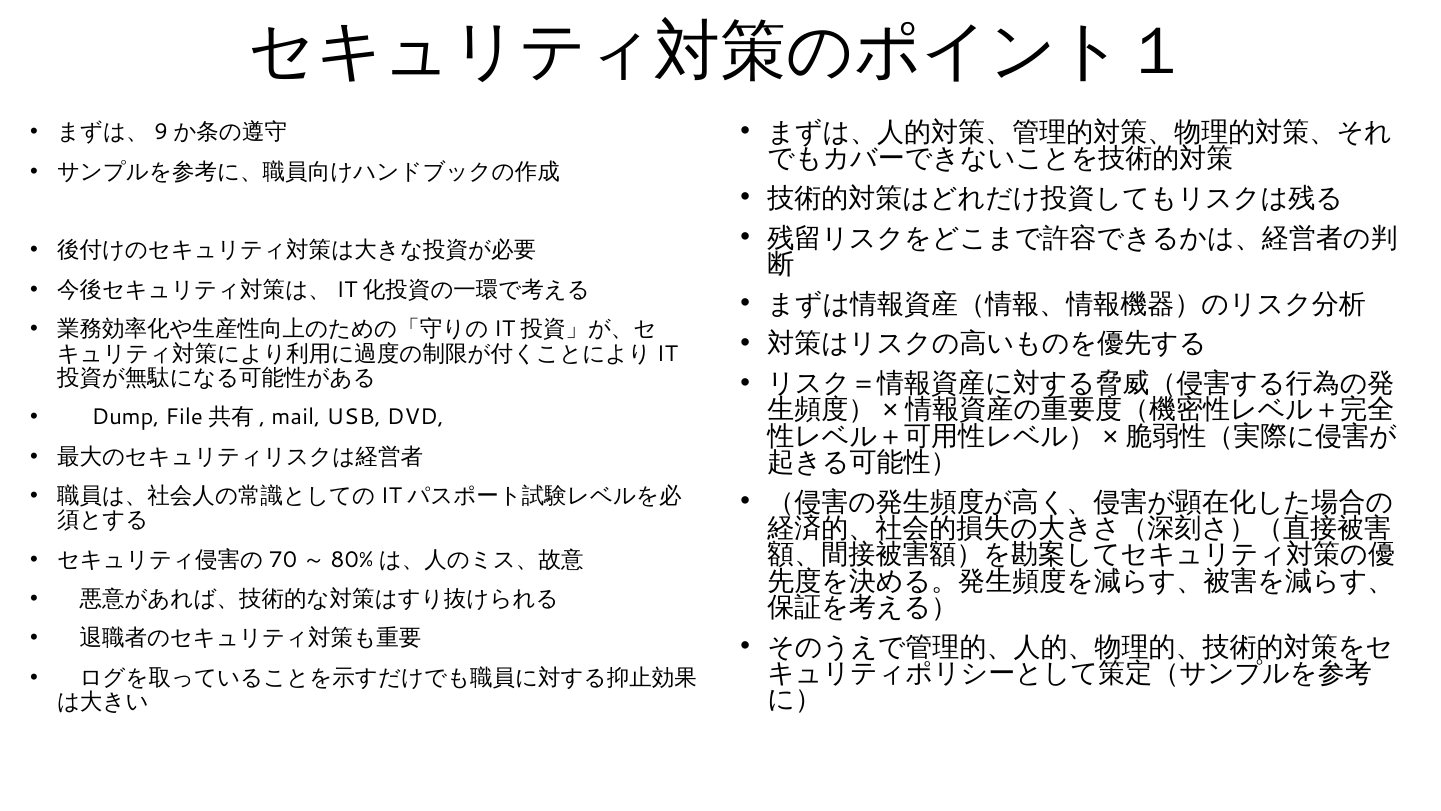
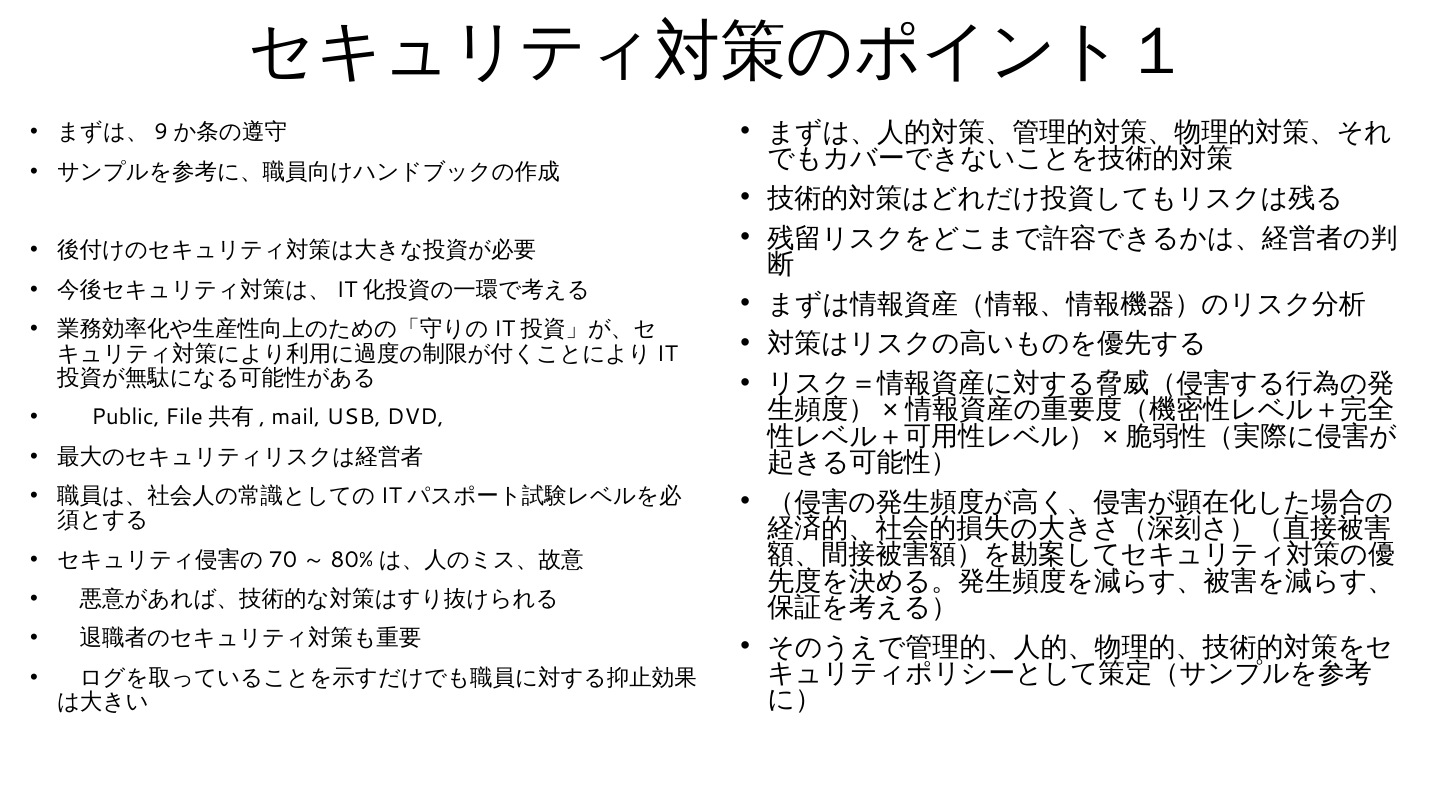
Dump: Dump -> Public (126, 417)
